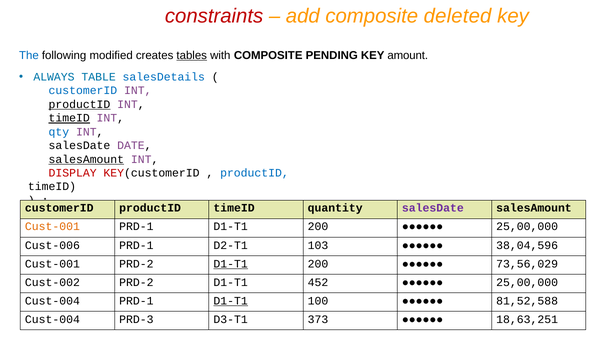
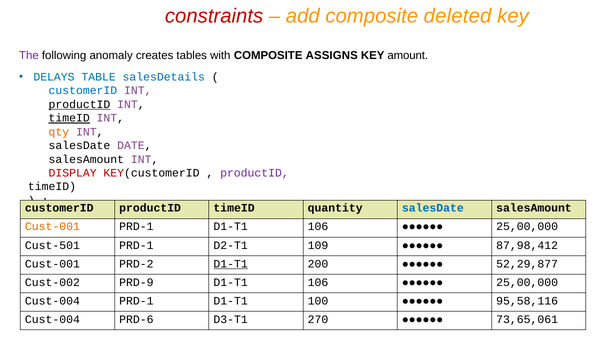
The colour: blue -> purple (29, 55)
modified: modified -> anomaly (111, 55)
tables underline: present -> none (192, 55)
PENDING: PENDING -> ASSIGNS (332, 55)
ALWAYS: ALWAYS -> DELAYS (54, 77)
qty colour: blue -> orange (59, 132)
salesAmount underline: present -> none (86, 159)
productID colour: blue -> purple (254, 173)
salesDate colour: purple -> blue (433, 208)
PRD-1 D1-T1 200: 200 -> 106 (318, 227)
Cust-006: Cust-006 -> Cust-501 (52, 245)
103: 103 -> 109 (318, 245)
38,04,596: 38,04,596 -> 87,98,412 (527, 245)
73,56,029: 73,56,029 -> 52,29,877 (527, 264)
Cust-002 PRD-2: PRD-2 -> PRD-9 (136, 282)
452: 452 -> 106 (318, 282)
D1-T1 underline: present -> none (231, 301)
81,52,588: 81,52,588 -> 95,58,116 (527, 301)
PRD-3: PRD-3 -> PRD-6 (136, 320)
373: 373 -> 270 (318, 320)
18,63,251: 18,63,251 -> 73,65,061 (527, 320)
